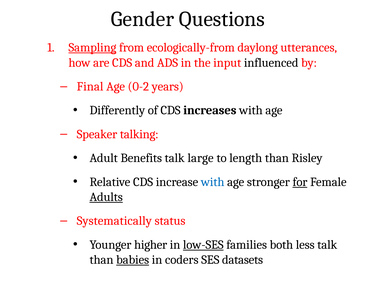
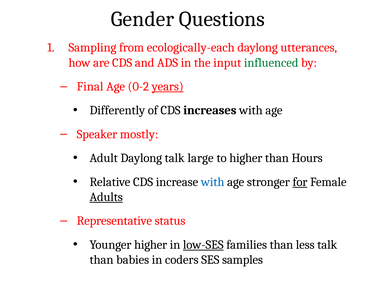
Sampling underline: present -> none (92, 48)
ecologically-from: ecologically-from -> ecologically-each (191, 48)
influenced colour: black -> green (271, 63)
years underline: none -> present (168, 86)
talking: talking -> mostly (139, 134)
Adult Benefits: Benefits -> Daylong (141, 158)
to length: length -> higher (246, 158)
Risley: Risley -> Hours (307, 158)
Systematically: Systematically -> Representative (114, 221)
families both: both -> than (281, 245)
babies underline: present -> none (133, 260)
datasets: datasets -> samples (243, 260)
